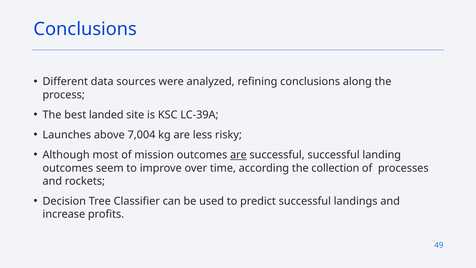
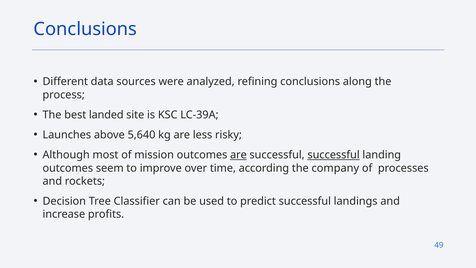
7,004: 7,004 -> 5,640 (142, 135)
successful underline: none -> present (334, 155)
collection: collection -> company (335, 168)
